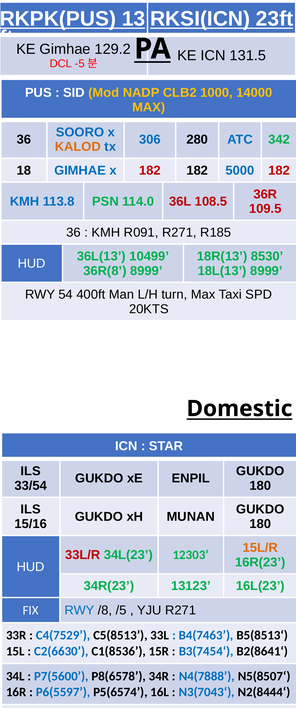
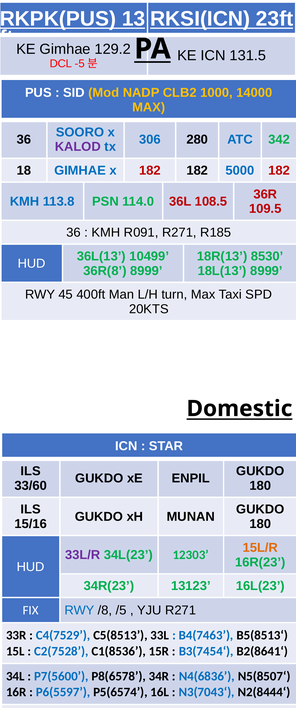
KALOD colour: orange -> purple (78, 147)
54: 54 -> 45 (66, 295)
33/54: 33/54 -> 33/60 (31, 486)
33L/R colour: red -> purple (83, 555)
C2(6630: C2(6630 -> C2(7528 (61, 651)
N4(7888: N4(7888 -> N4(6836 (207, 676)
